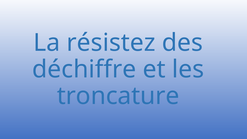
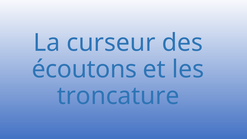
résistez: résistez -> curseur (111, 43)
déchiffre: déchiffre -> écoutons (84, 69)
